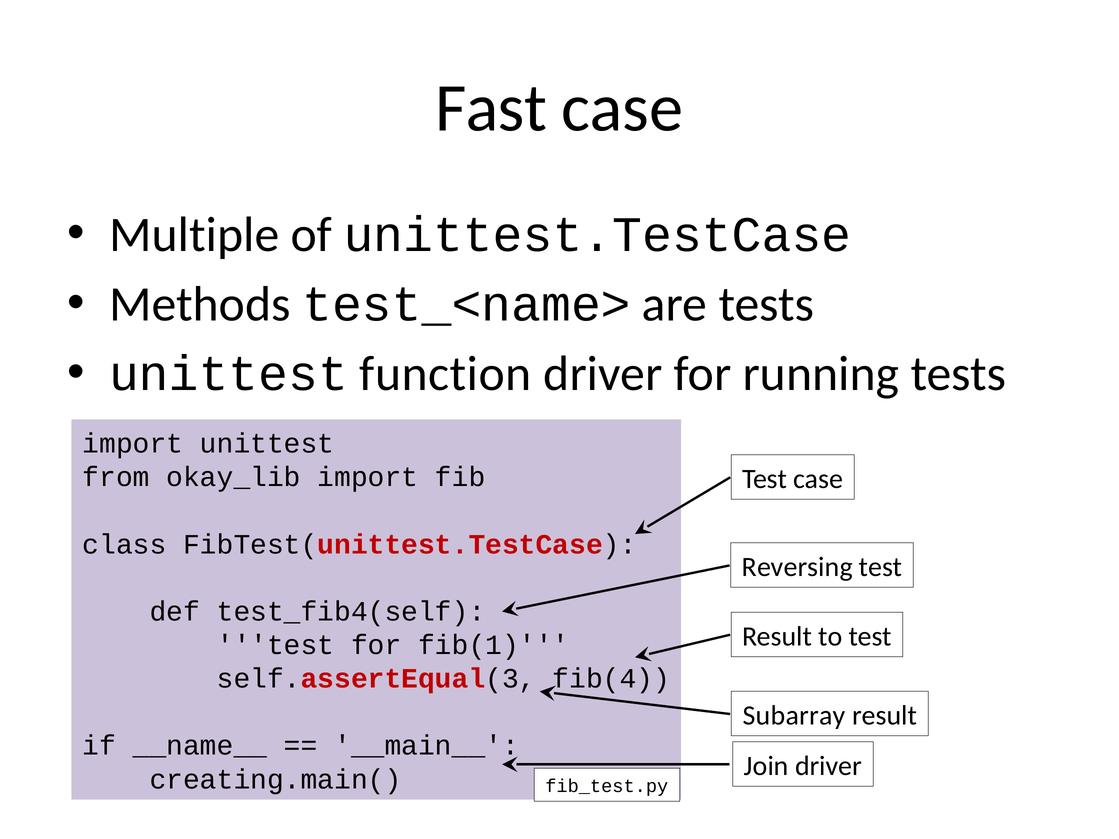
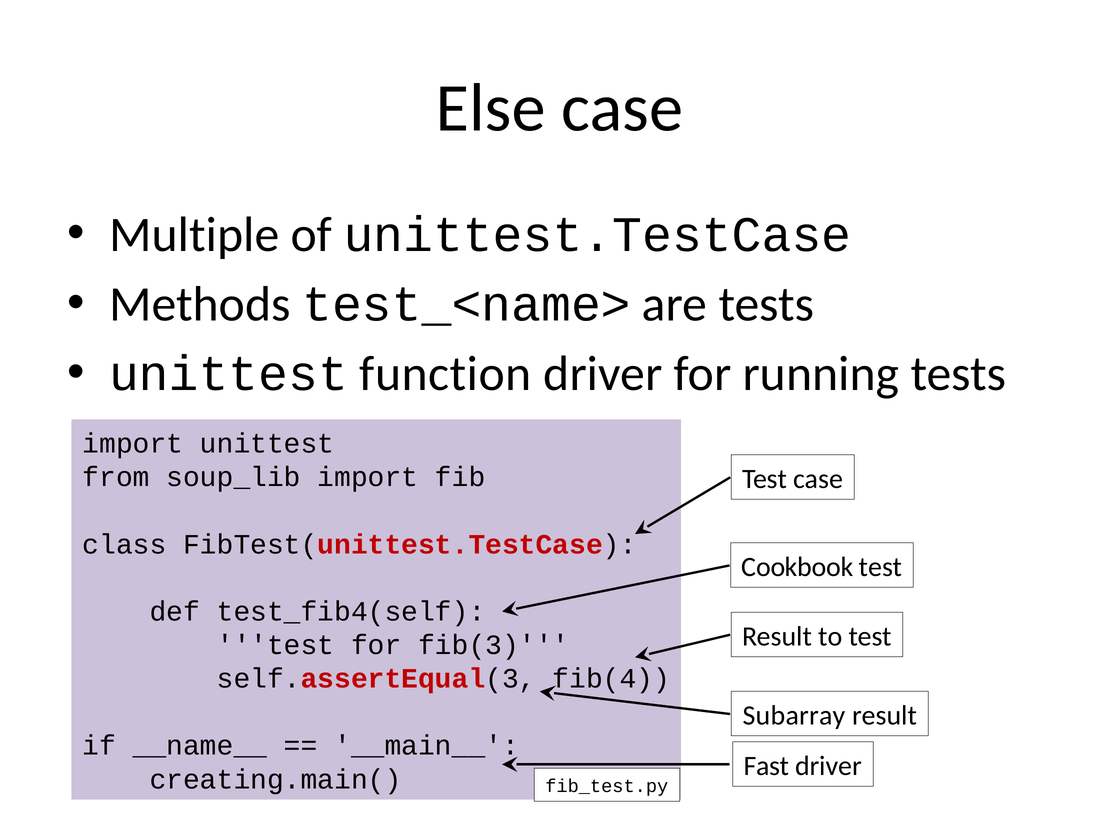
Fast: Fast -> Else (491, 108)
okay_lib: okay_lib -> soup_lib (234, 477)
Reversing: Reversing -> Cookbook (797, 567)
fib(1: fib(1 -> fib(3 (494, 645)
Join: Join -> Fast (766, 766)
